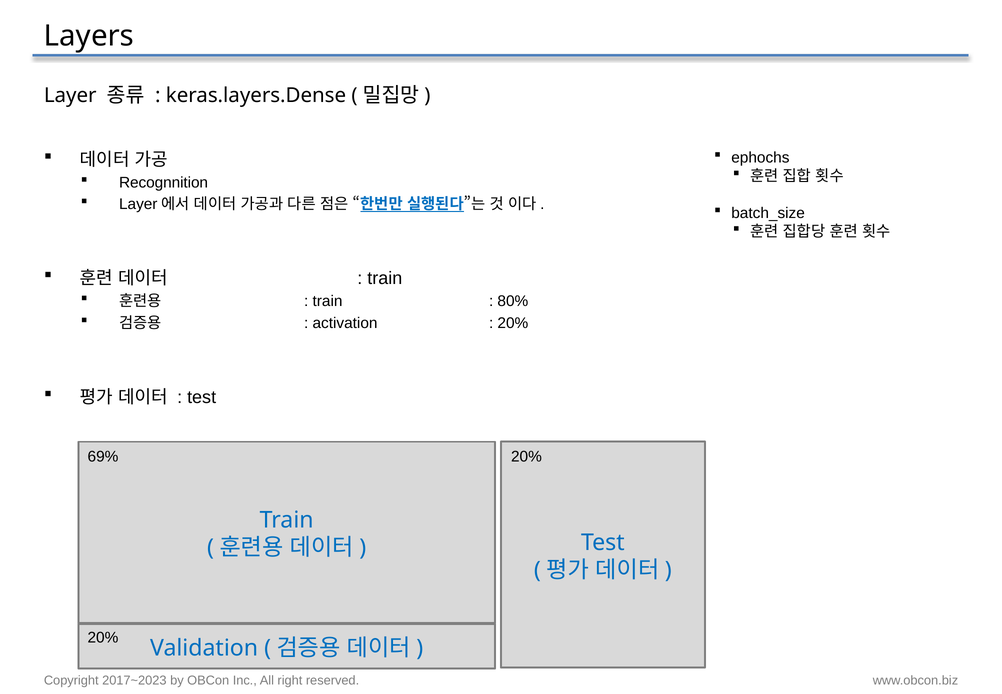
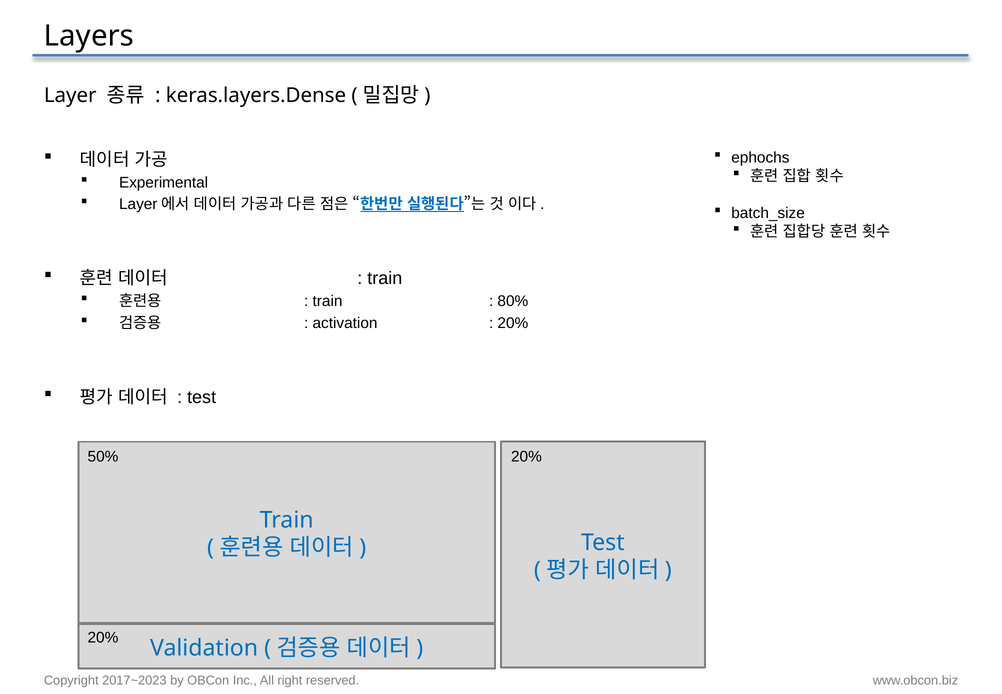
Recognnition: Recognnition -> Experimental (164, 182)
69%: 69% -> 50% (103, 456)
